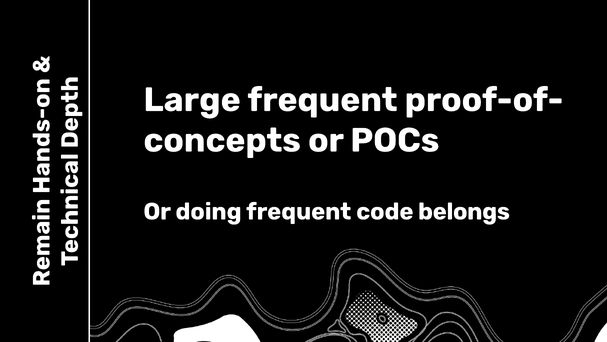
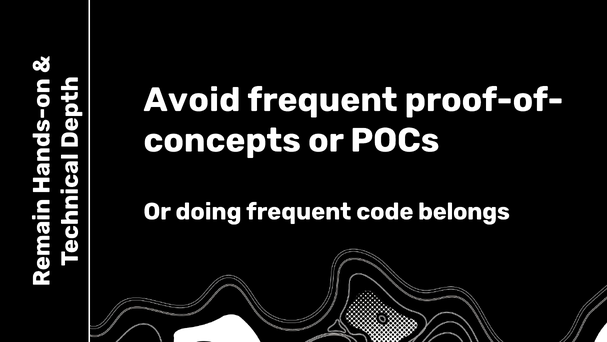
Large: Large -> Avoid (192, 100)
